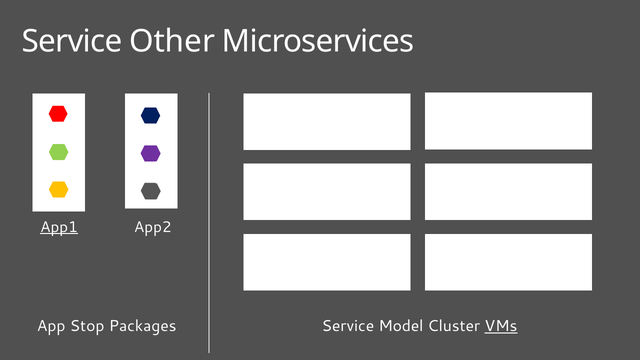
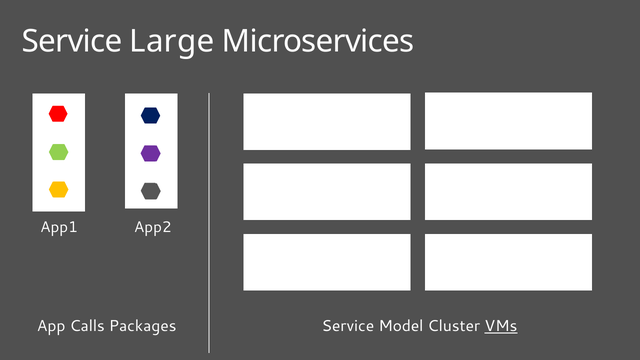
Other: Other -> Large (172, 41)
App1 underline: present -> none (59, 227)
Stop: Stop -> Calls (87, 326)
